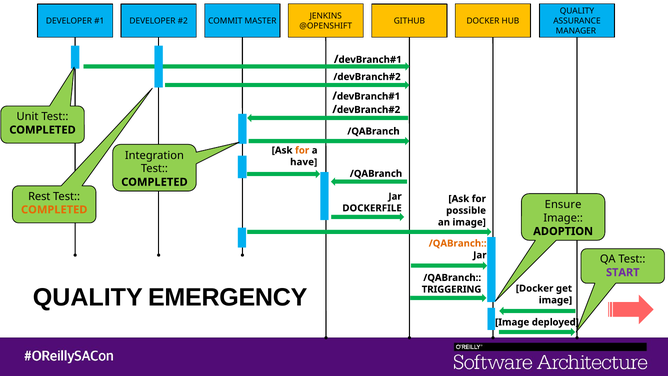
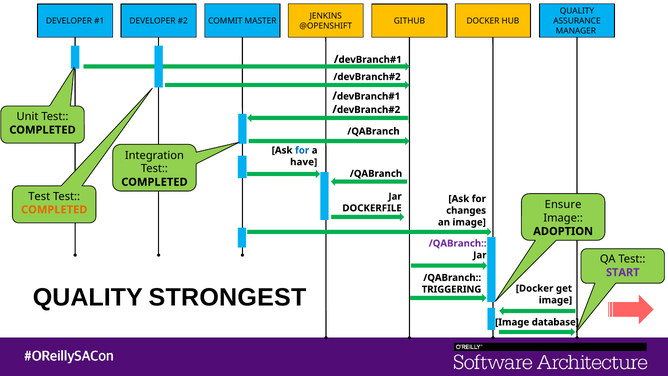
for colour: orange -> blue (302, 150)
Rest: Rest -> Test (39, 196)
possible: possible -> changes (466, 210)
/QABranch colour: orange -> purple (458, 243)
EMERGENCY: EMERGENCY -> STRONGEST (227, 297)
deployed: deployed -> database (555, 322)
